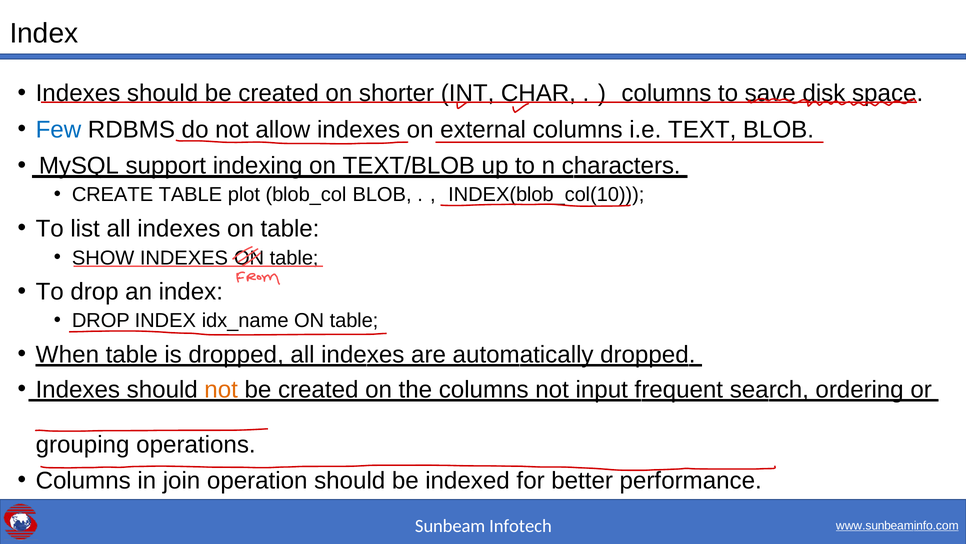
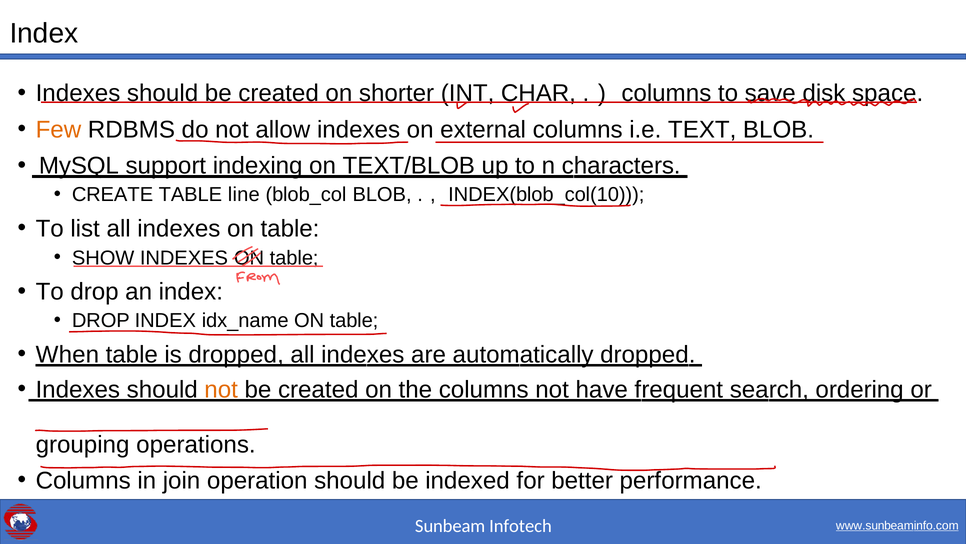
Few colour: blue -> orange (58, 130)
plot: plot -> line (244, 195)
input: input -> have (602, 389)
